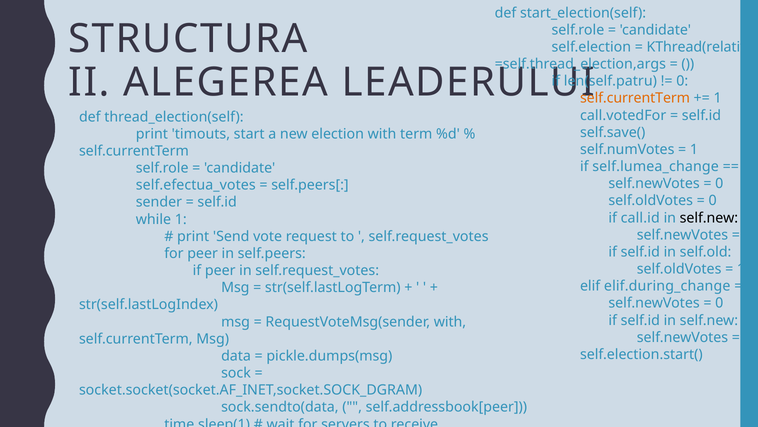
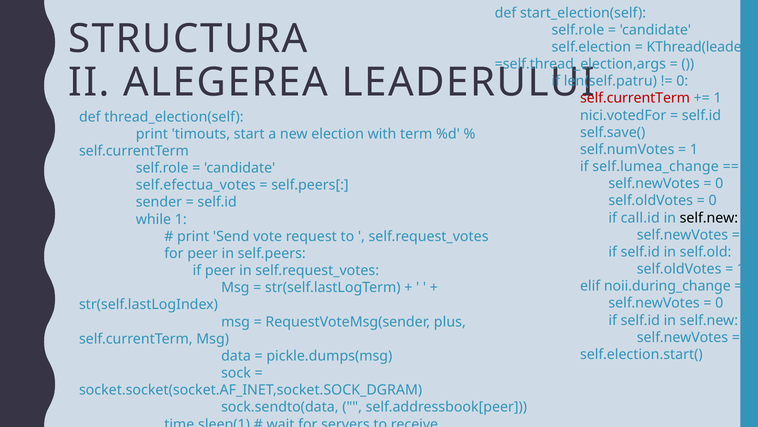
KThread(relativ: KThread(relativ -> KThread(leader (697, 47)
self.currentTerm colour: orange -> red (635, 98)
call.votedFor: call.votedFor -> nici.votedFor (623, 115)
elif.during_change: elif.during_change -> noii.during_change (667, 286)
RequestVoteMsg(sender with: with -> plus (450, 321)
